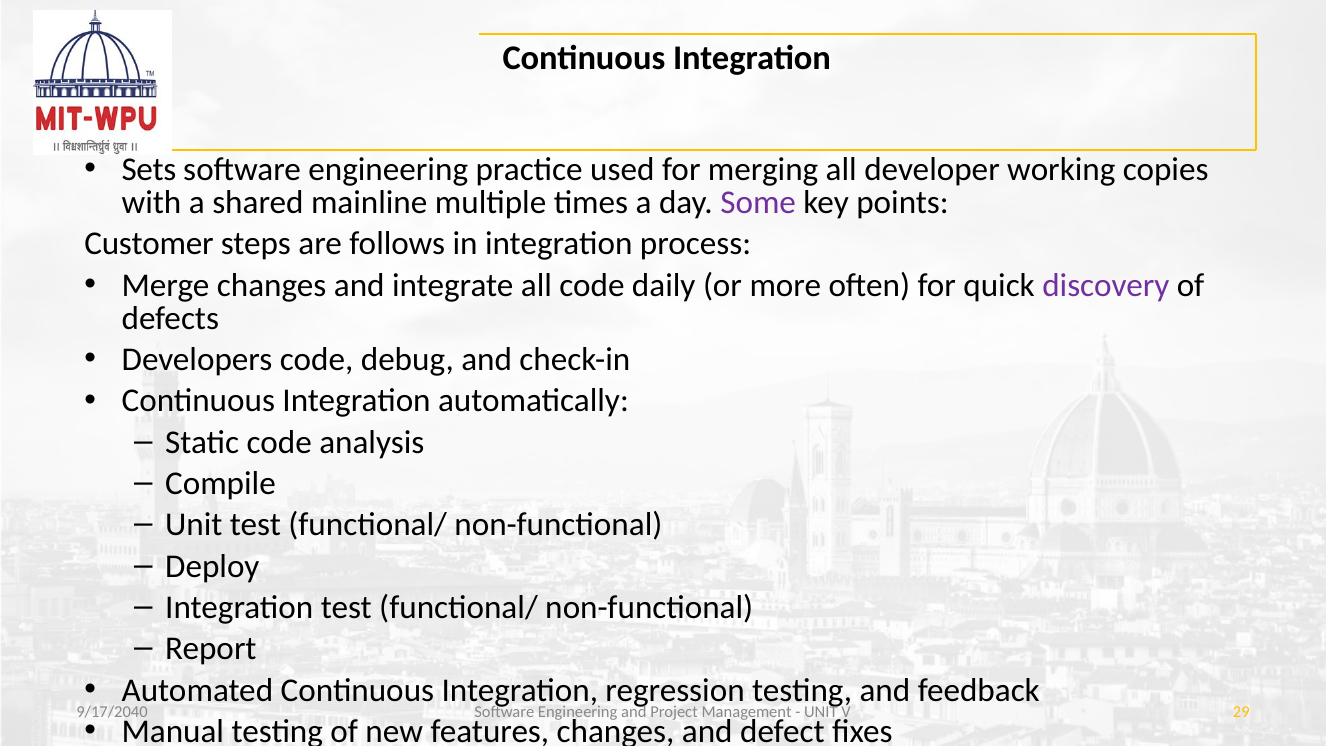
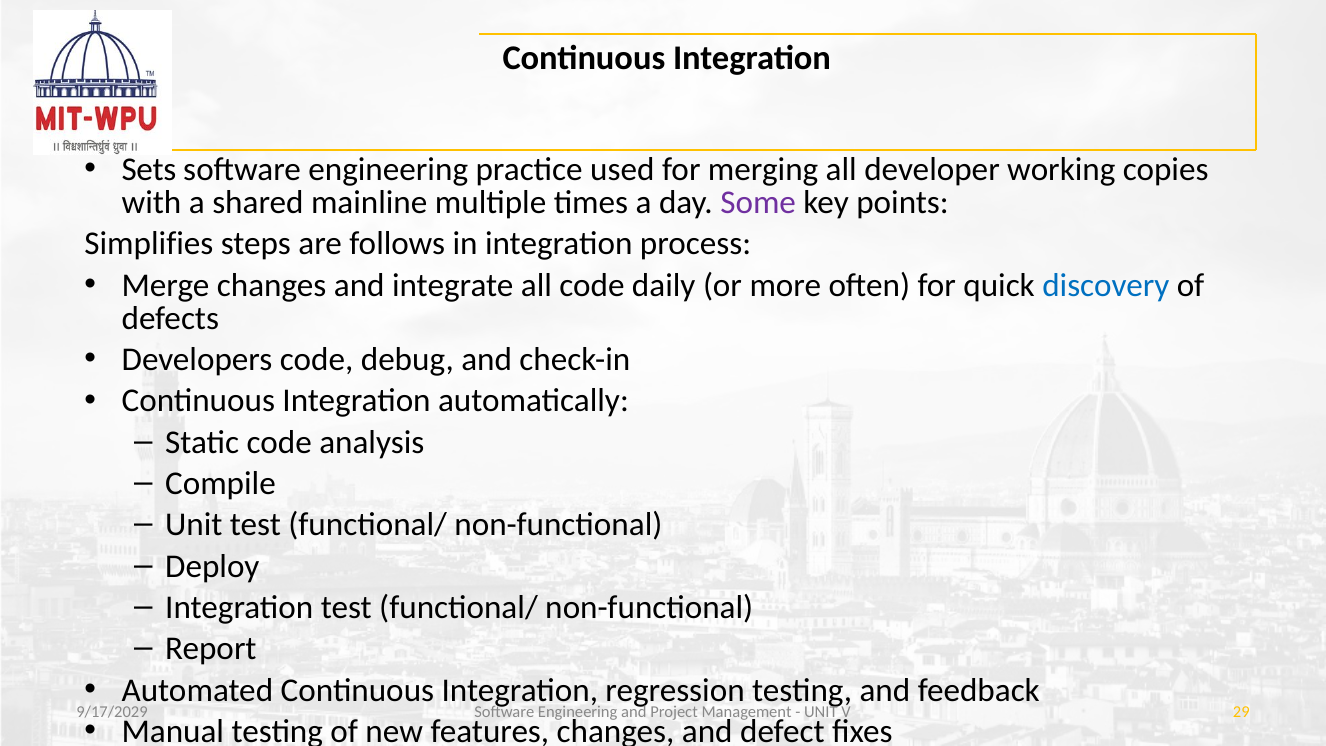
Customer: Customer -> Simplifies (149, 244)
discovery colour: purple -> blue (1106, 285)
9/17/2040: 9/17/2040 -> 9/17/2029 (112, 712)
